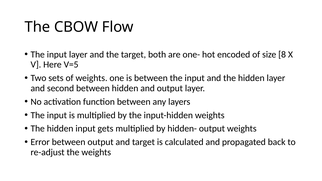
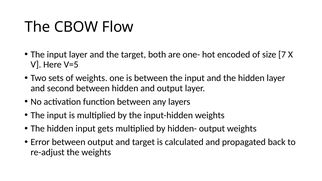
8: 8 -> 7 (282, 54)
